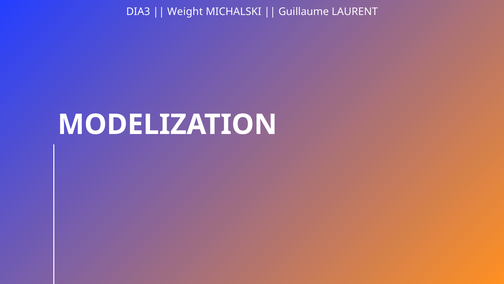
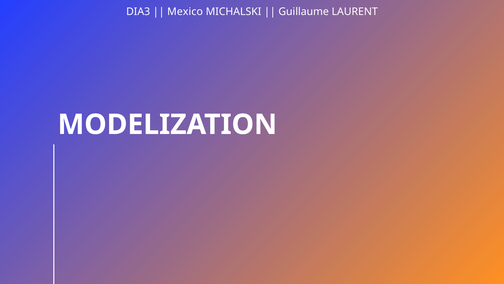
Weight: Weight -> Mexico (185, 12)
